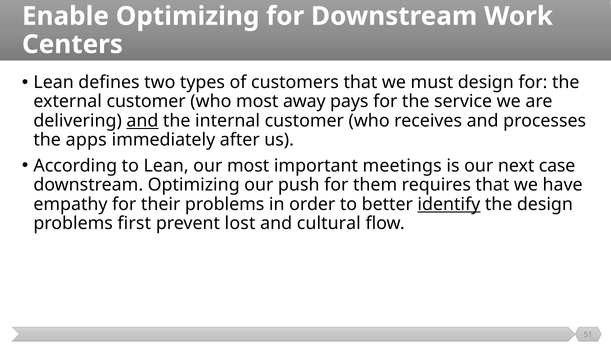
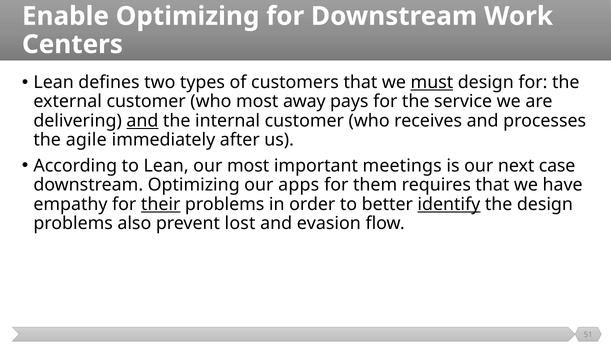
must underline: none -> present (432, 82)
apps: apps -> agile (86, 140)
push: push -> apps (299, 185)
their underline: none -> present (161, 204)
first: first -> also (134, 223)
cultural: cultural -> evasion (329, 223)
